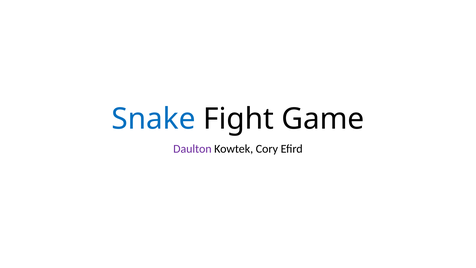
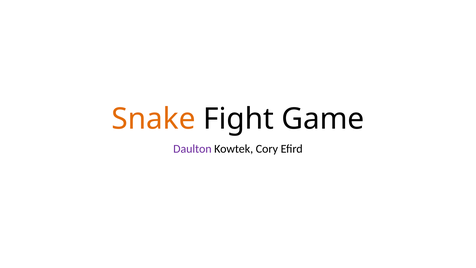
Snake colour: blue -> orange (154, 119)
